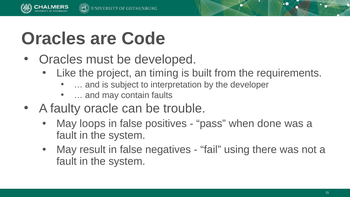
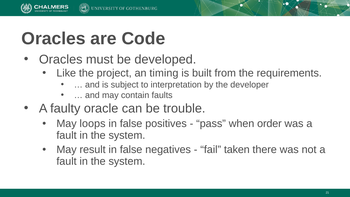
done: done -> order (269, 124)
using: using -> taken (237, 150)
